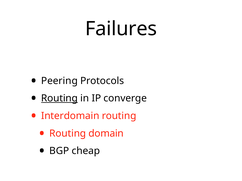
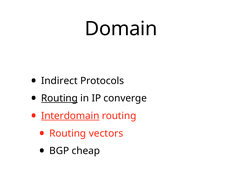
Failures: Failures -> Domain (121, 29)
Peering: Peering -> Indirect (59, 81)
Interdomain underline: none -> present (70, 116)
domain: domain -> vectors (106, 134)
